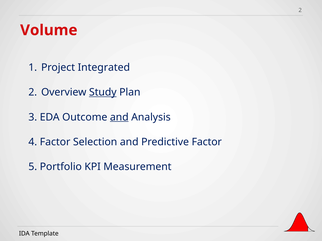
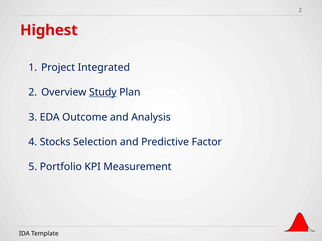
Volume: Volume -> Highest (49, 30)
and underline: present -> none (119, 117)
4 Factor: Factor -> Stocks (55, 142)
